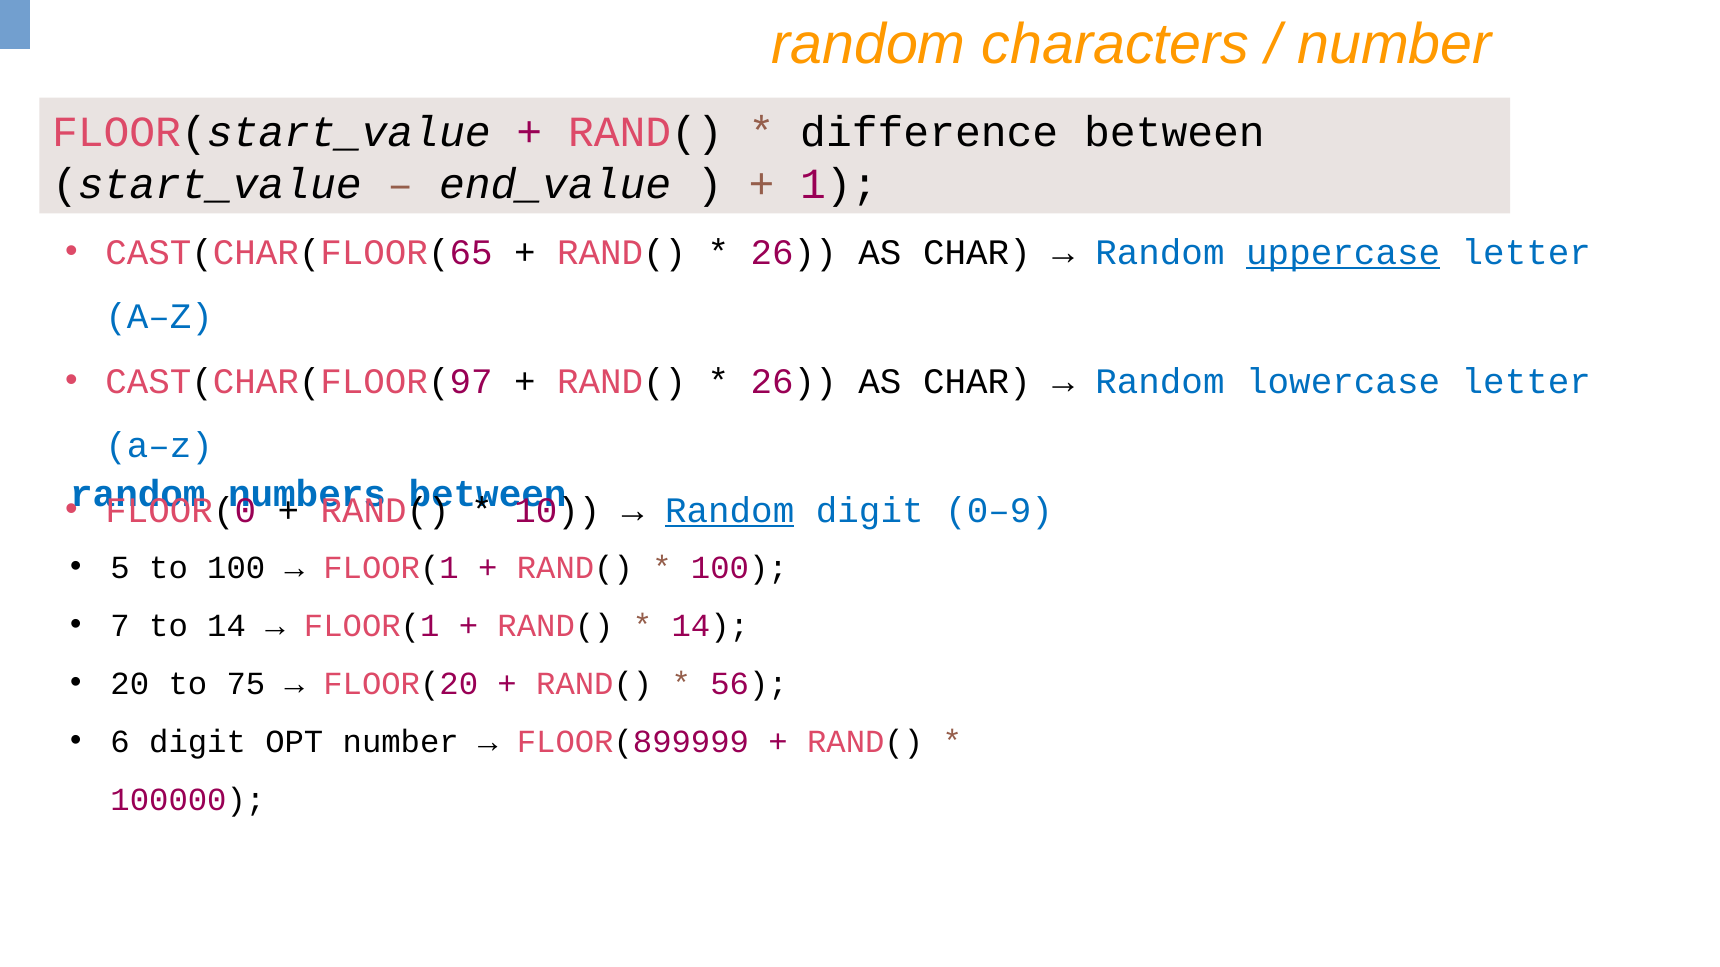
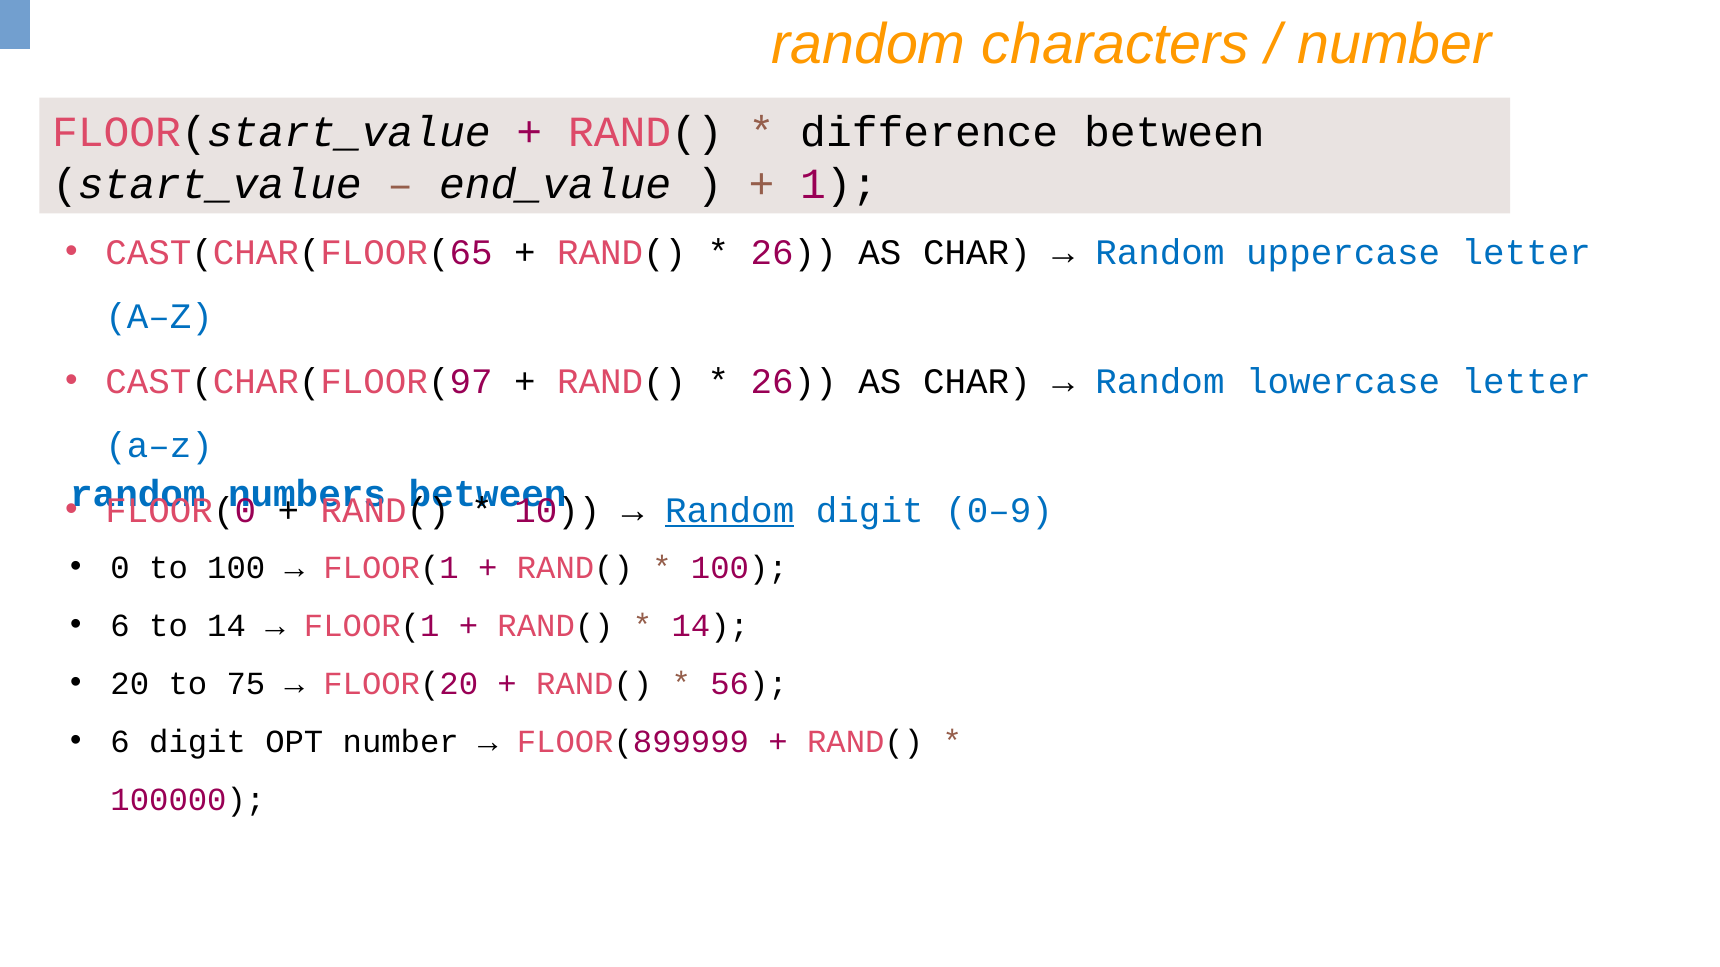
uppercase underline: present -> none (1343, 253)
5: 5 -> 0 (120, 568)
7: 7 -> 6 (120, 626)
